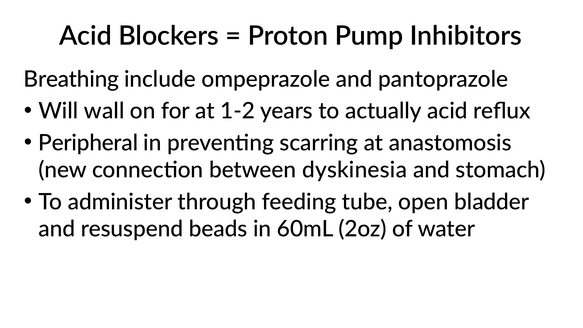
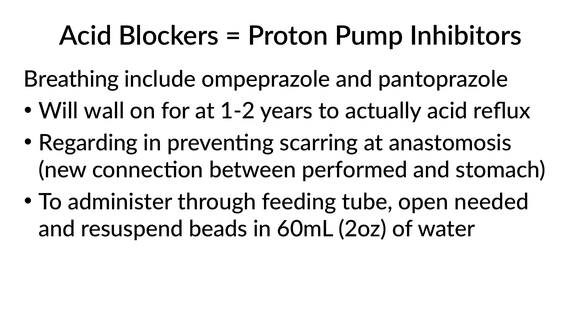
Peripheral: Peripheral -> Regarding (88, 143)
dyskinesia: dyskinesia -> performed (355, 170)
bladder: bladder -> needed (492, 202)
